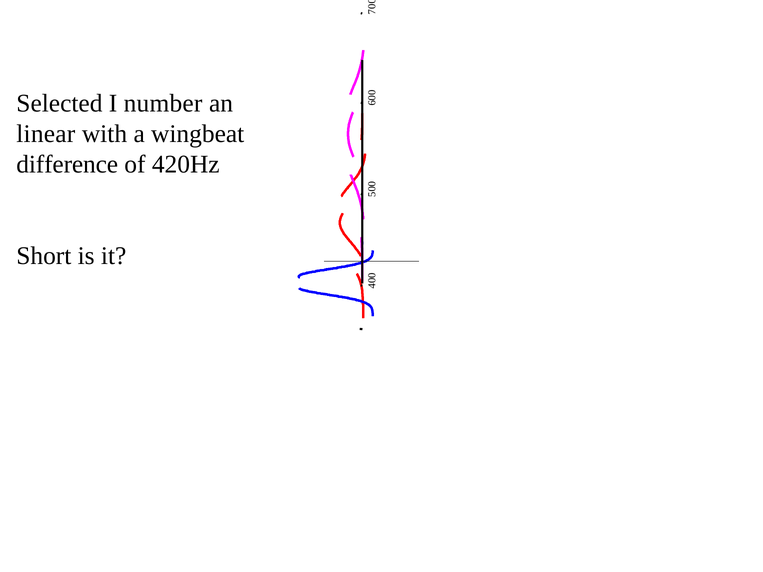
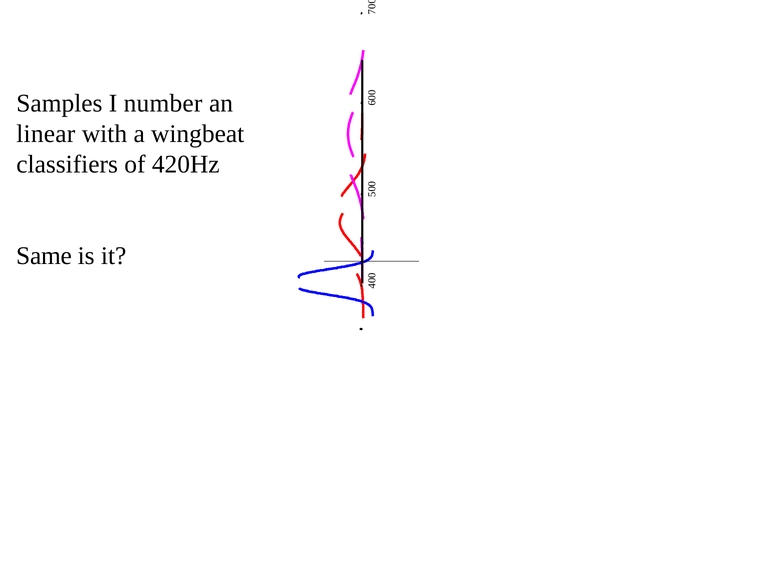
Selected: Selected -> Samples (59, 103)
difference: difference -> classifiers (67, 164)
Short: Short -> Same (44, 256)
